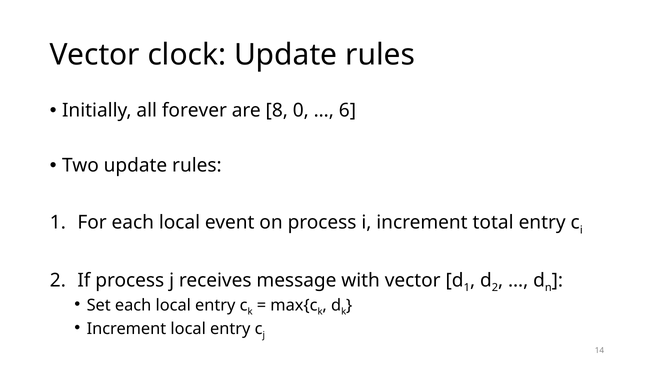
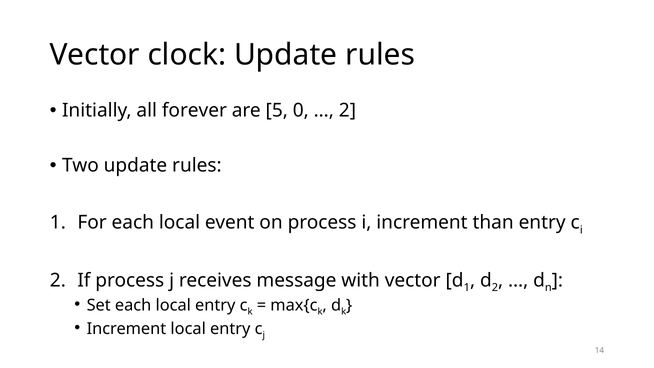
8: 8 -> 5 (277, 111)
6: 6 -> 2 (347, 111)
total: total -> than (493, 223)
